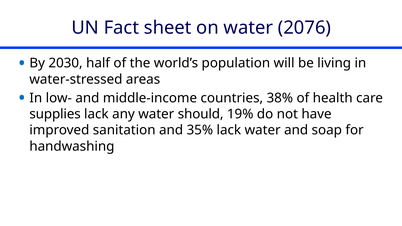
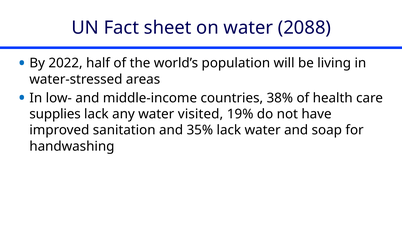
2076: 2076 -> 2088 (304, 28)
2030: 2030 -> 2022 (66, 63)
should: should -> visited (201, 114)
